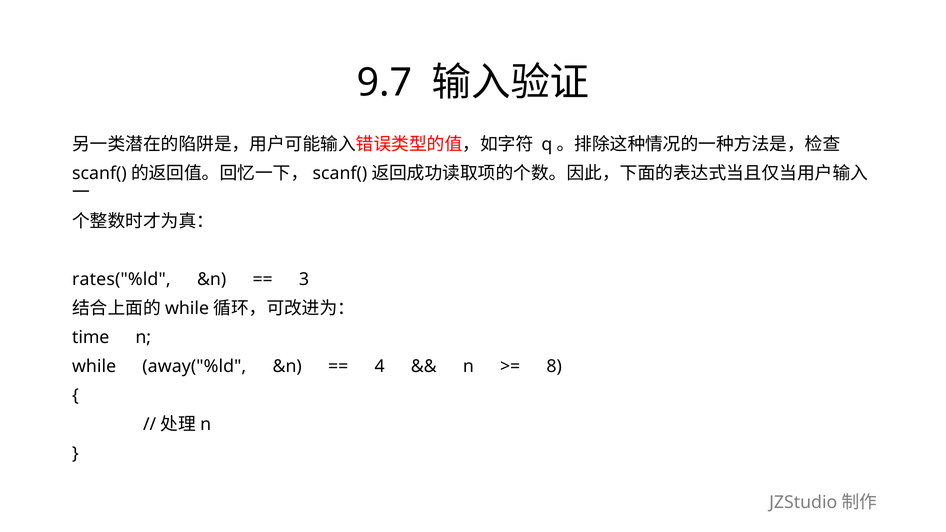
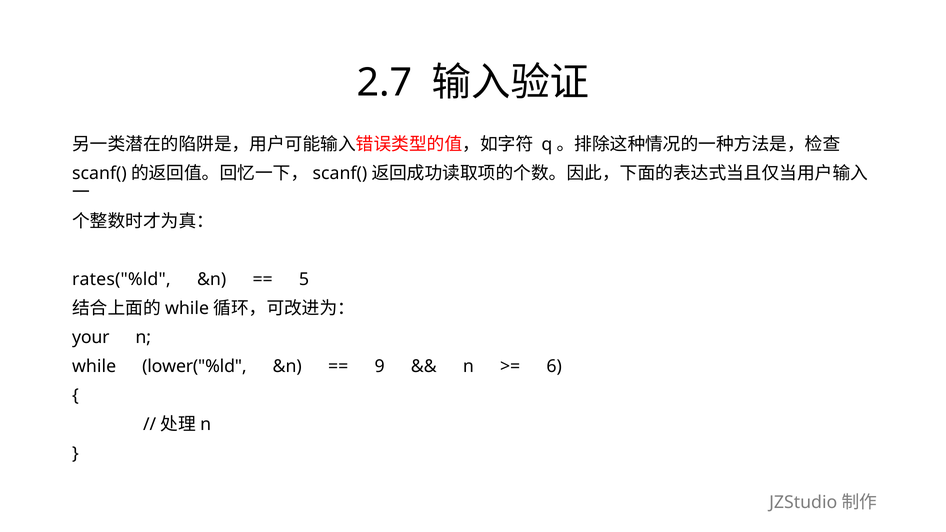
9.7: 9.7 -> 2.7 (384, 83)
3: 3 -> 5 (304, 279)
time: time -> your (91, 337)
away("%ld: away("%ld -> lower("%ld (194, 366)
4: 4 -> 9 (380, 366)
8: 8 -> 6 (554, 366)
